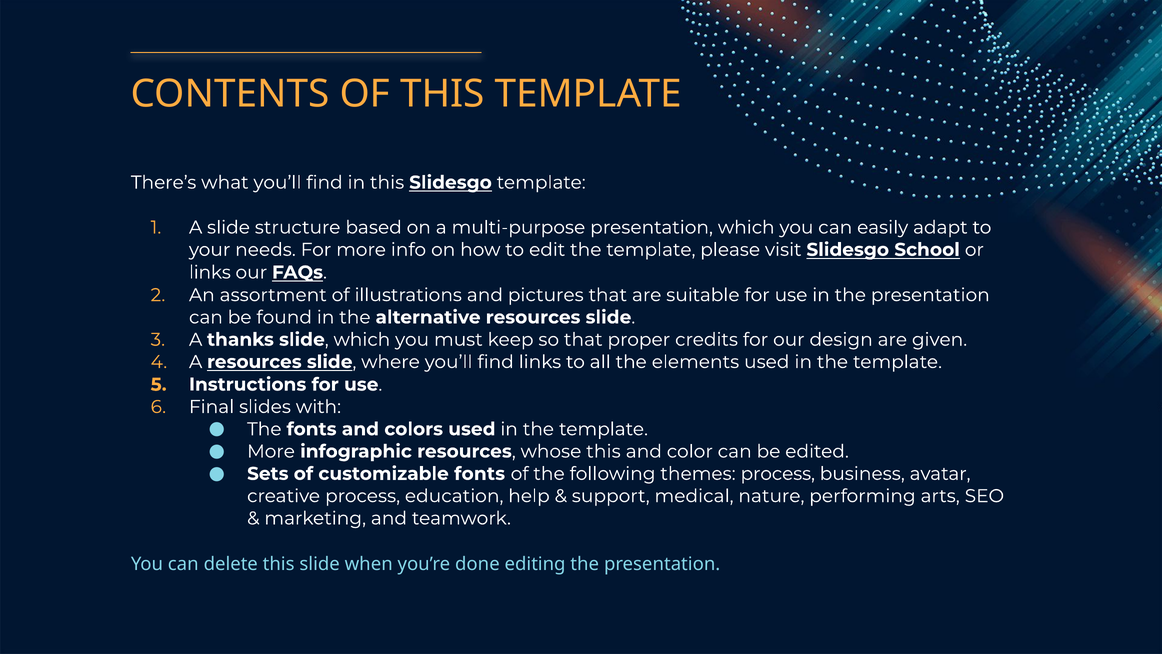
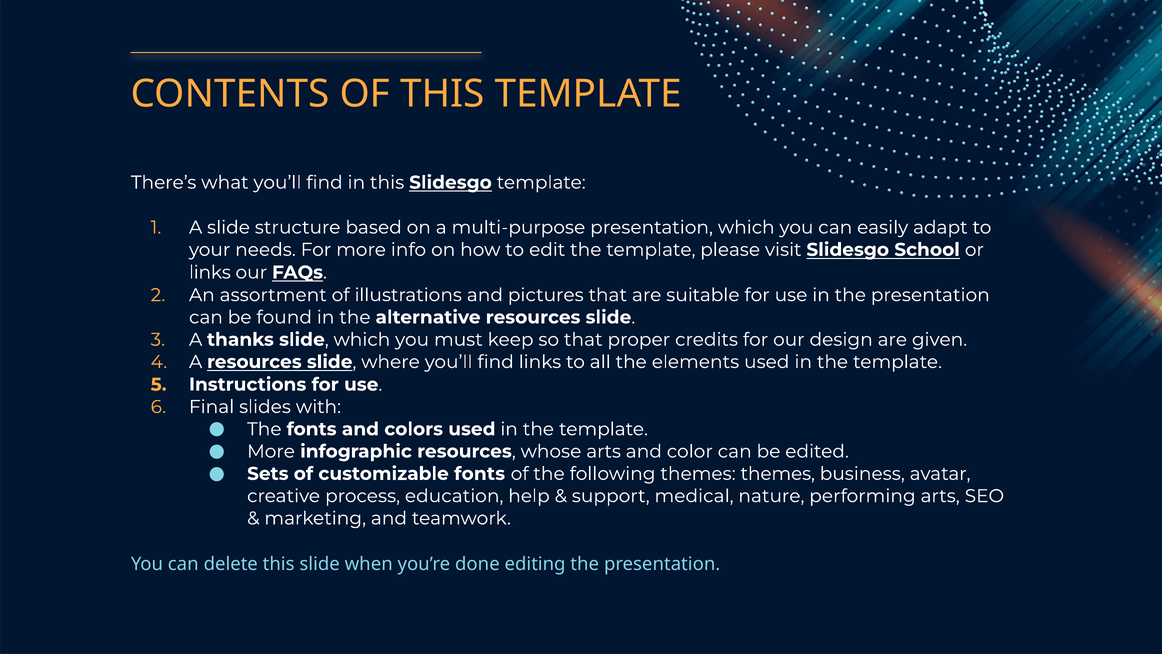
whose this: this -> arts (604, 451)
themes process: process -> themes (778, 473)
